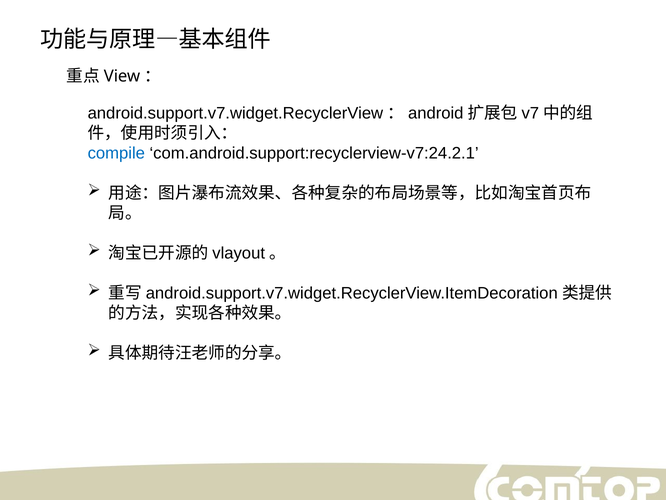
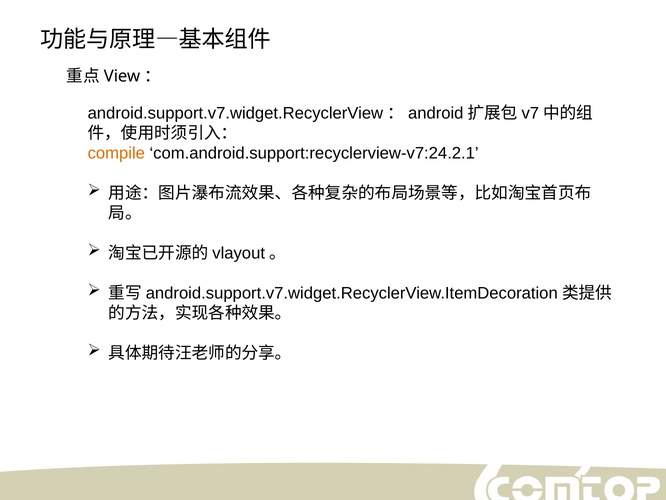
compile colour: blue -> orange (116, 153)
